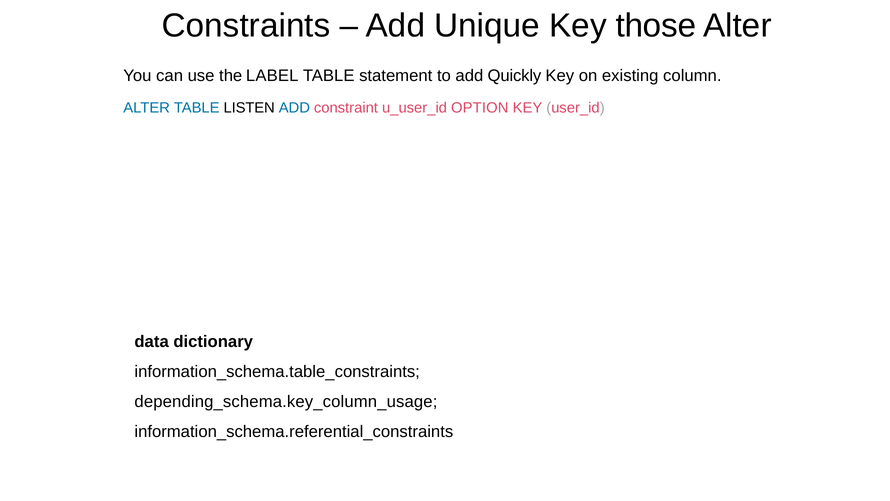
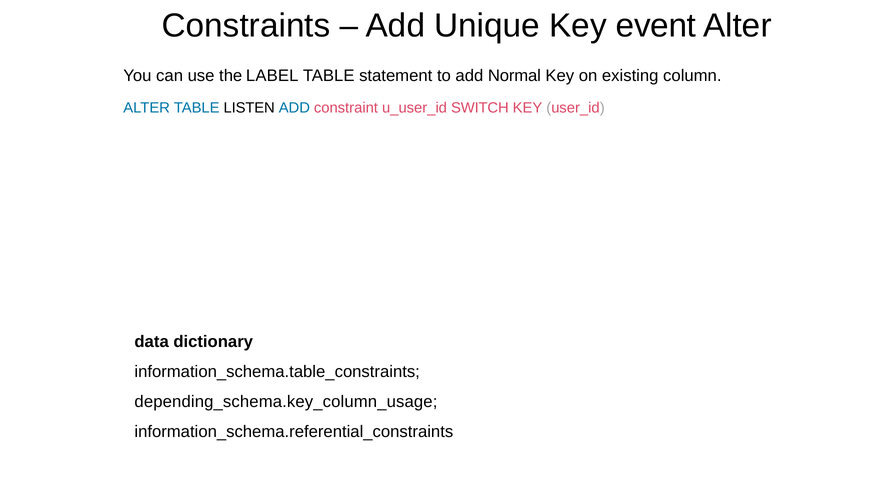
those: those -> event (656, 26)
Quickly: Quickly -> Normal (514, 76)
OPTION: OPTION -> SWITCH (480, 108)
